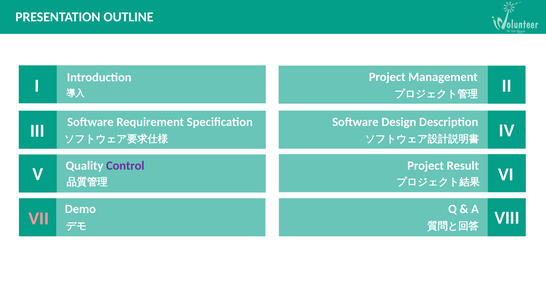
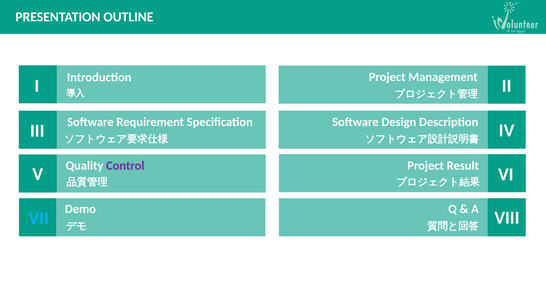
VII colour: pink -> light blue (39, 219)
